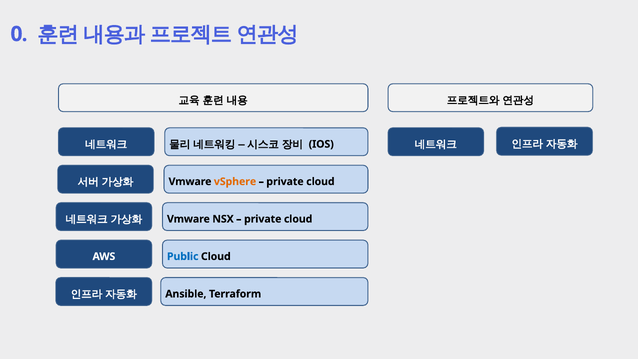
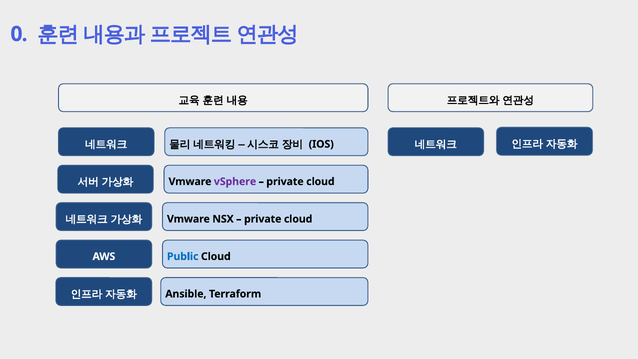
vSphere colour: orange -> purple (235, 182)
